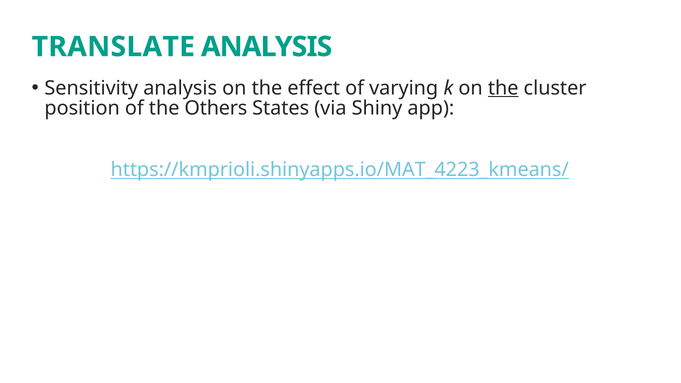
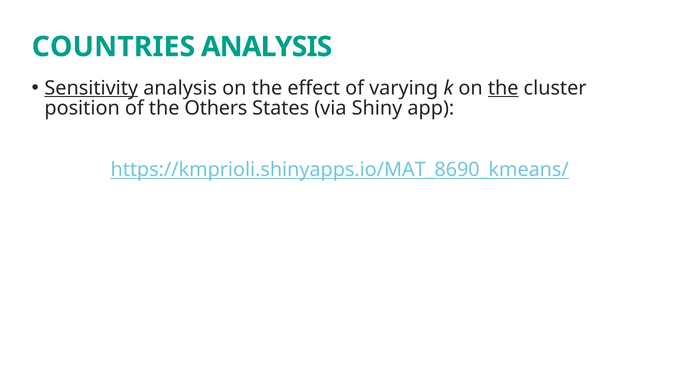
TRANSLATE: TRANSLATE -> COUNTRIES (113, 47)
Sensitivity underline: none -> present (91, 88)
https://kmprioli.shinyapps.io/MAT_4223_kmeans/: https://kmprioli.shinyapps.io/MAT_4223_kmeans/ -> https://kmprioli.shinyapps.io/MAT_8690_kmeans/ (340, 170)
